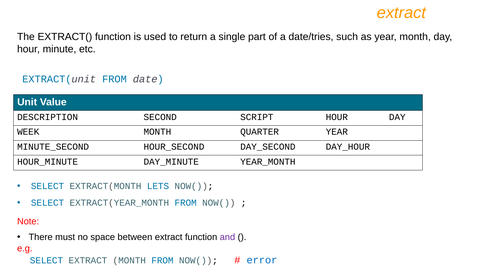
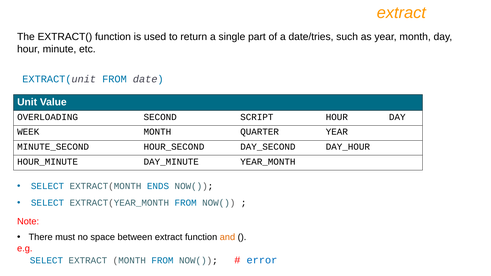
DESCRIPTION: DESCRIPTION -> OVERLOADING (48, 117)
LETS: LETS -> ENDS (158, 186)
and colour: purple -> orange (227, 237)
